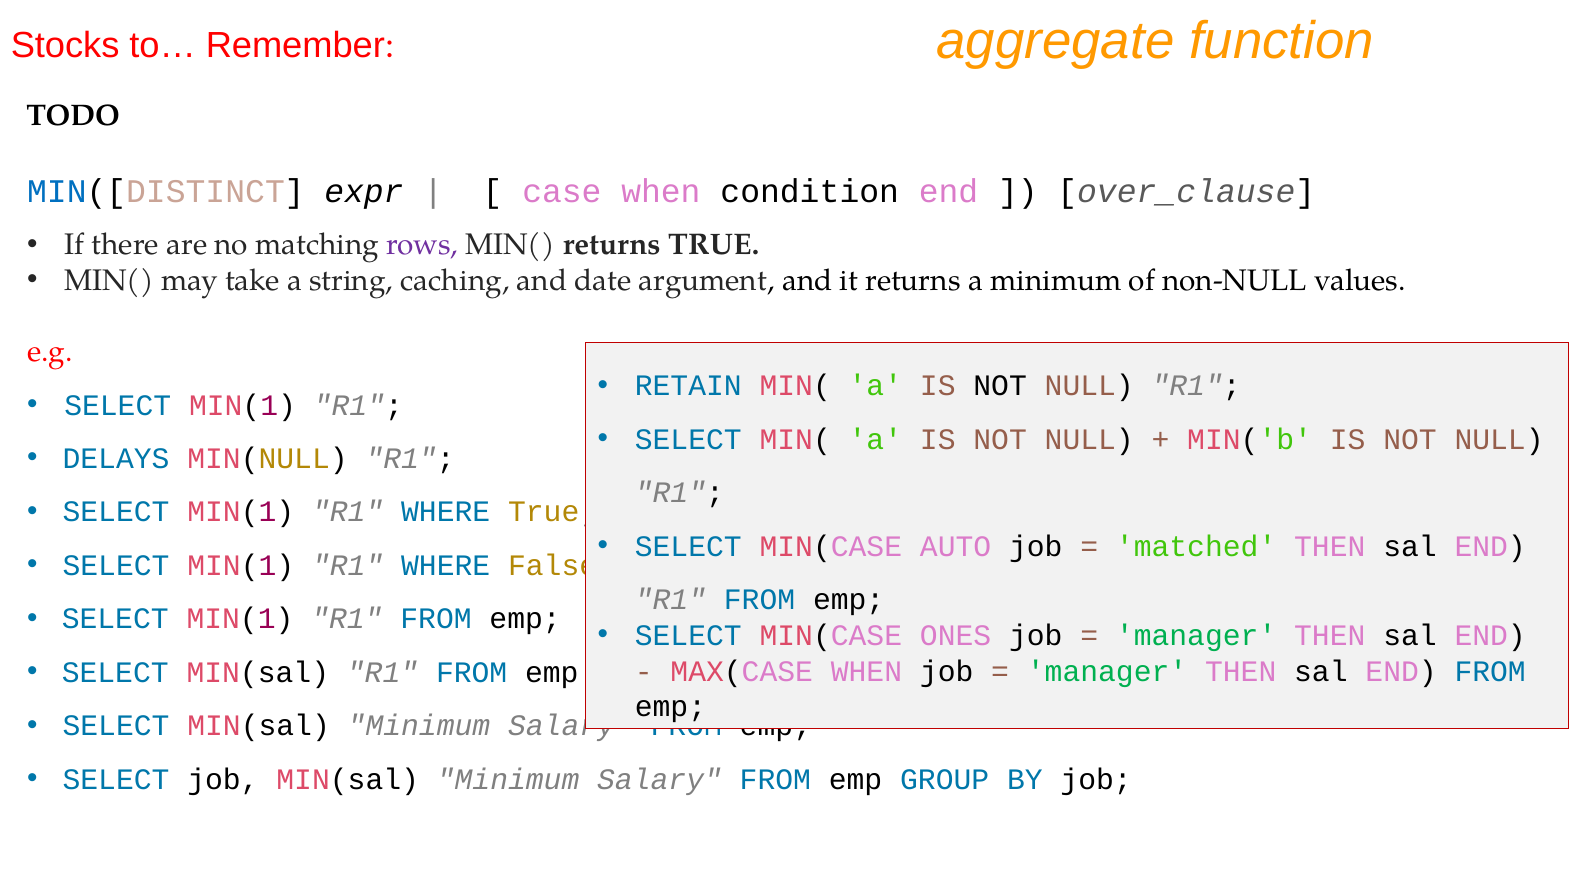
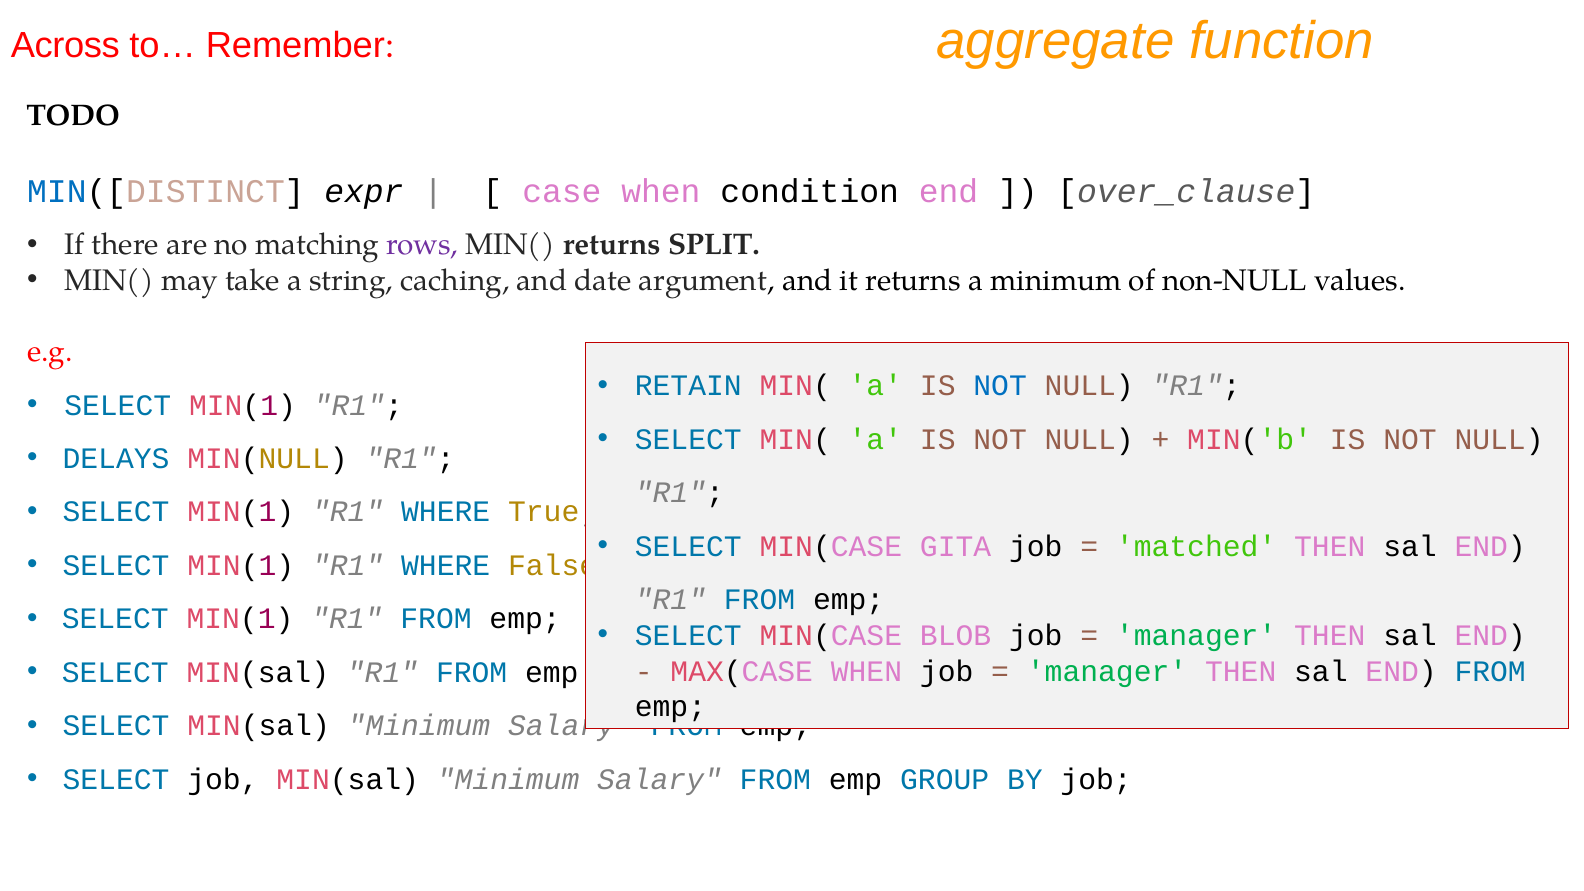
Stocks: Stocks -> Across (65, 45)
returns TRUE: TRUE -> SPLIT (714, 245)
NOT colour: black -> blue (1000, 386)
AUTO: AUTO -> GITA (956, 547)
ONES: ONES -> BLOB (956, 636)
